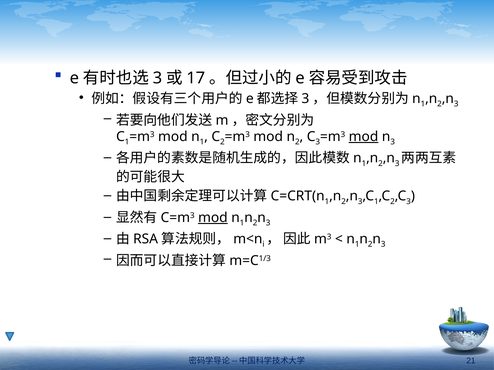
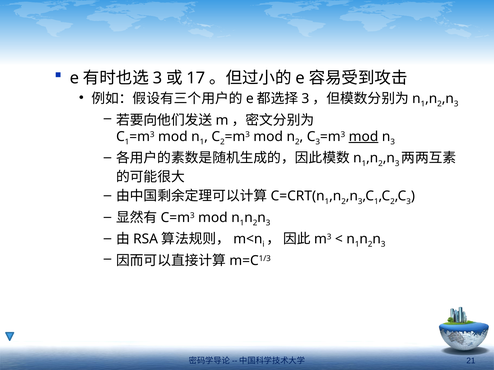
mod underline: present -> none (213, 218)
